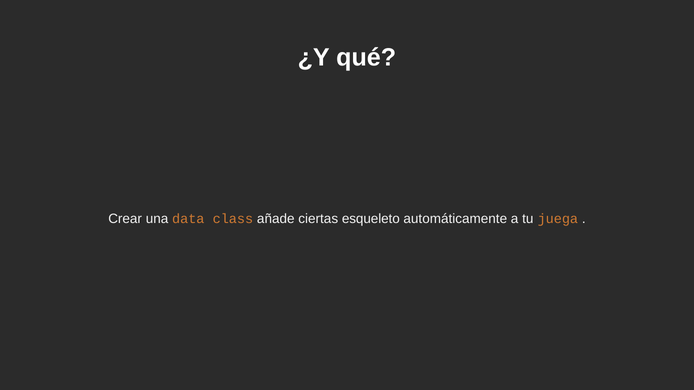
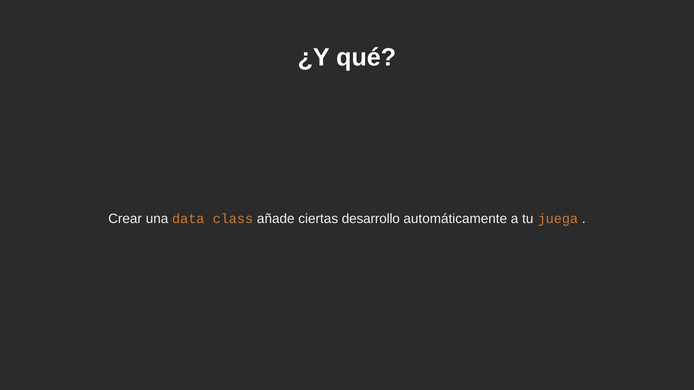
esqueleto: esqueleto -> desarrollo (371, 219)
